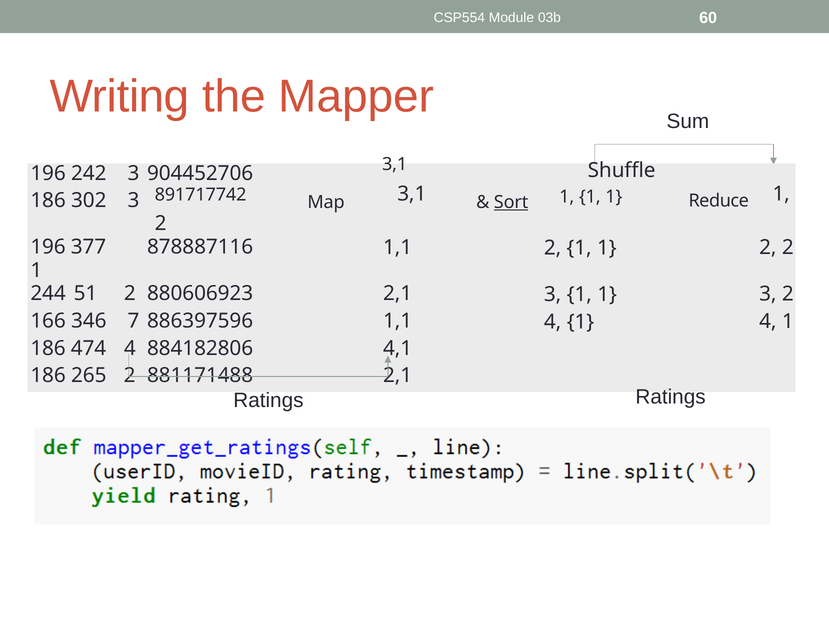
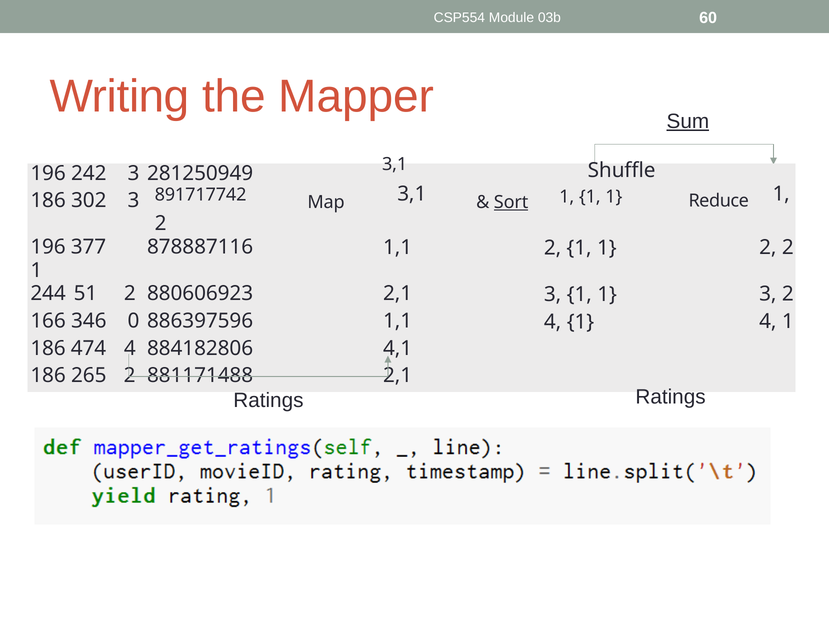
Sum underline: none -> present (688, 121)
904452706: 904452706 -> 281250949 (200, 173)
7: 7 -> 0 (134, 321)
